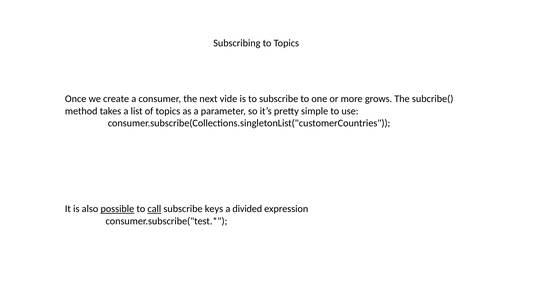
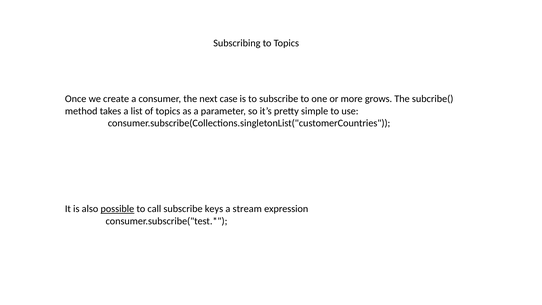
vide: vide -> case (229, 99)
call underline: present -> none (154, 209)
divided: divided -> stream (247, 209)
